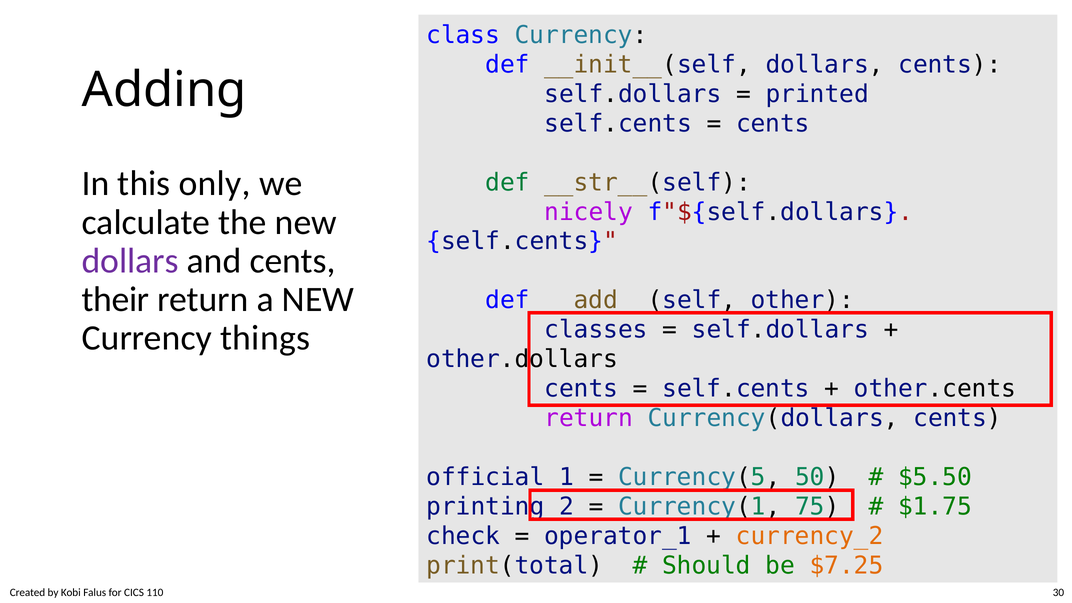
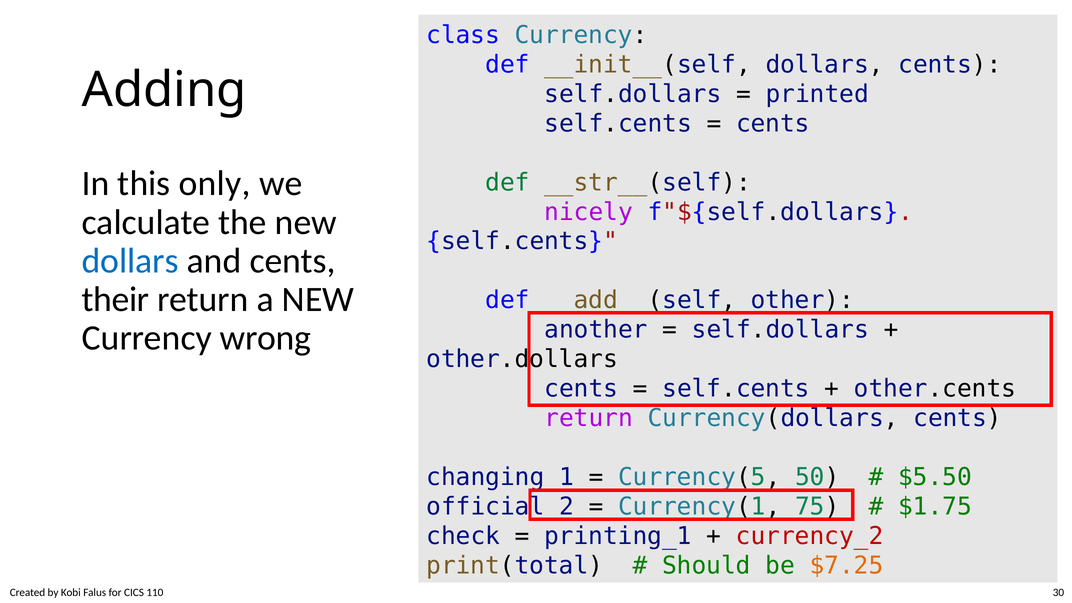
dollars colour: purple -> blue (130, 261)
classes: classes -> another (596, 330)
things: things -> wrong (265, 338)
official_1: official_1 -> changing_1 (500, 477)
printing_2: printing_2 -> official_2 (500, 507)
operator_1: operator_1 -> printing_1 (618, 536)
currency_2 colour: orange -> red (810, 536)
